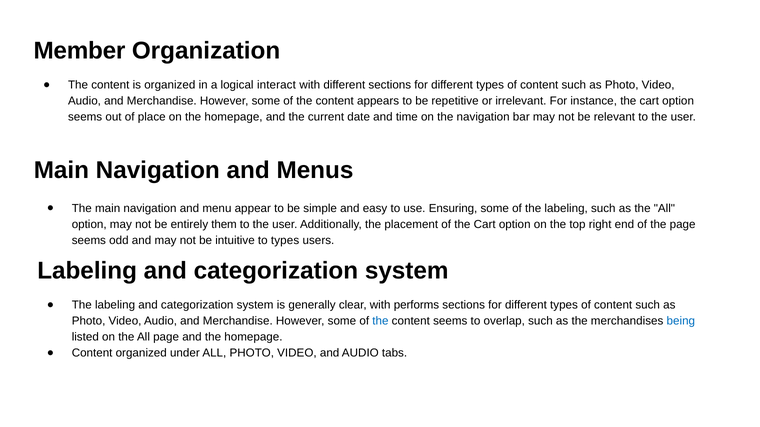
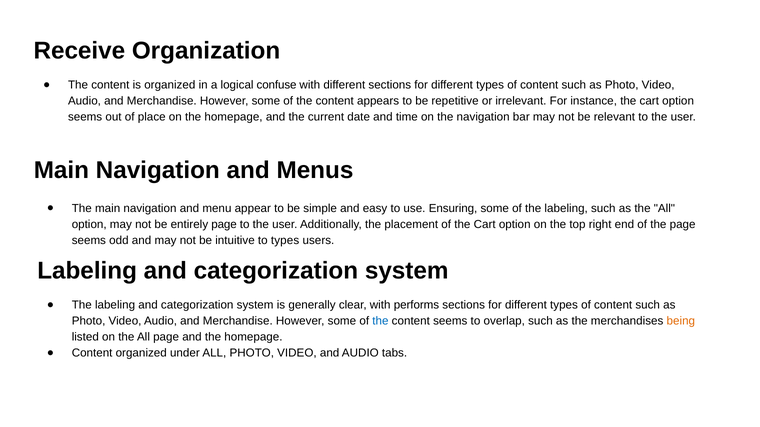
Member: Member -> Receive (79, 51)
interact: interact -> confuse (277, 85)
entirely them: them -> page (224, 225)
being colour: blue -> orange (681, 321)
